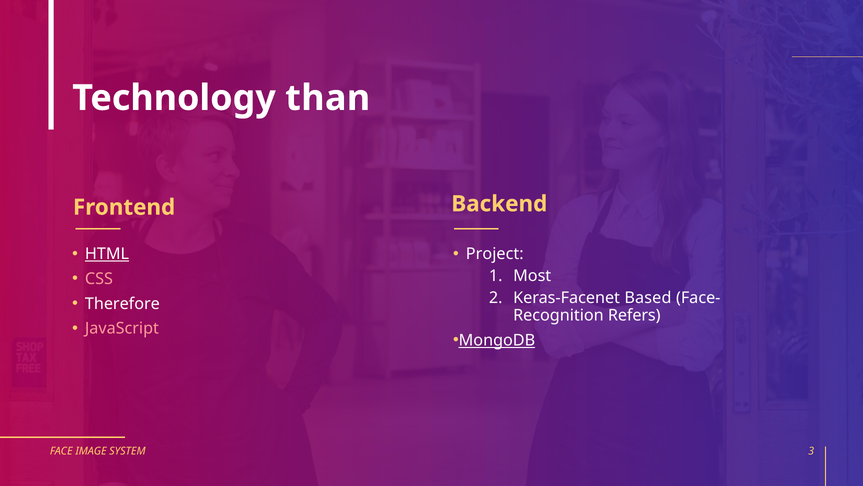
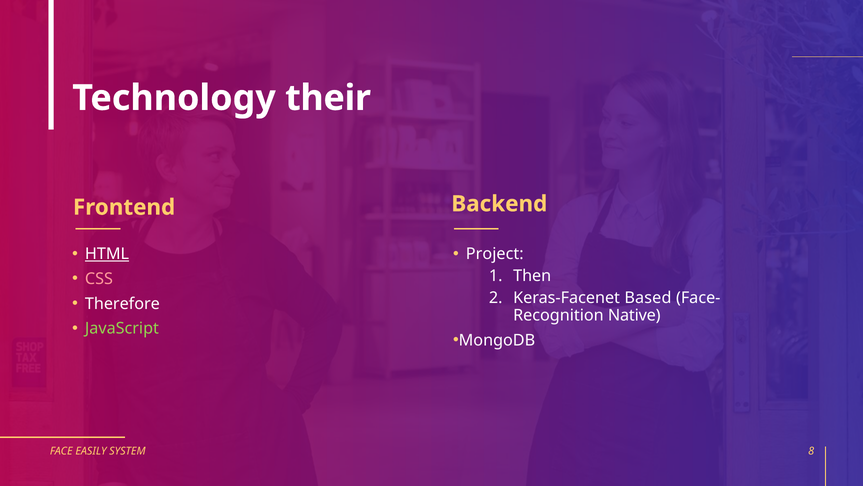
than: than -> their (328, 98)
Most: Most -> Then (532, 275)
Refers: Refers -> Native (634, 315)
JavaScript colour: pink -> light green (122, 328)
MongoDB underline: present -> none (497, 340)
IMAGE: IMAGE -> EASILY (91, 451)
3: 3 -> 8 (811, 451)
